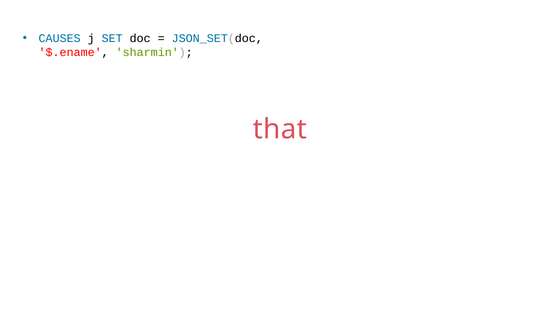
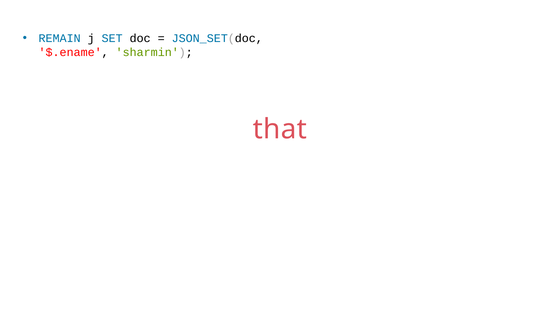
CAUSES: CAUSES -> REMAIN (60, 38)
